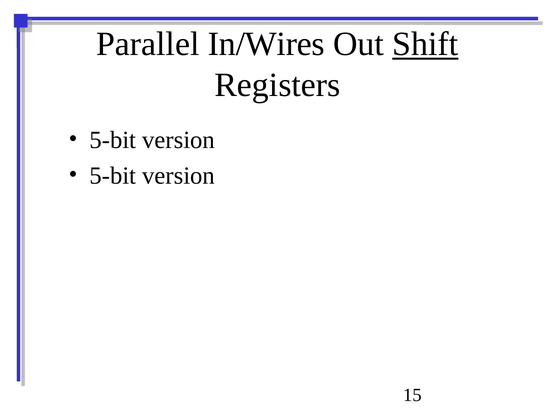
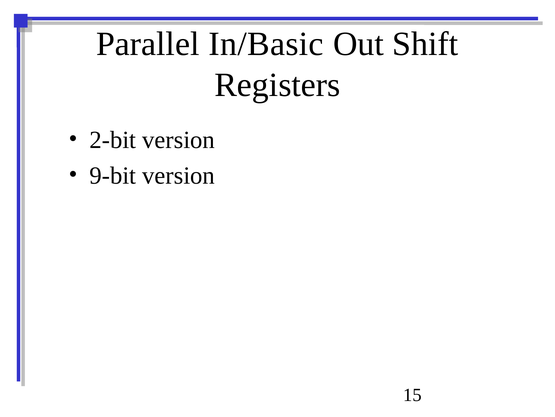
In/Wires: In/Wires -> In/Basic (266, 44)
Shift underline: present -> none (425, 44)
5-bit: 5-bit -> 2-bit (113, 140)
5-bit: 5-bit -> 9-bit (113, 175)
